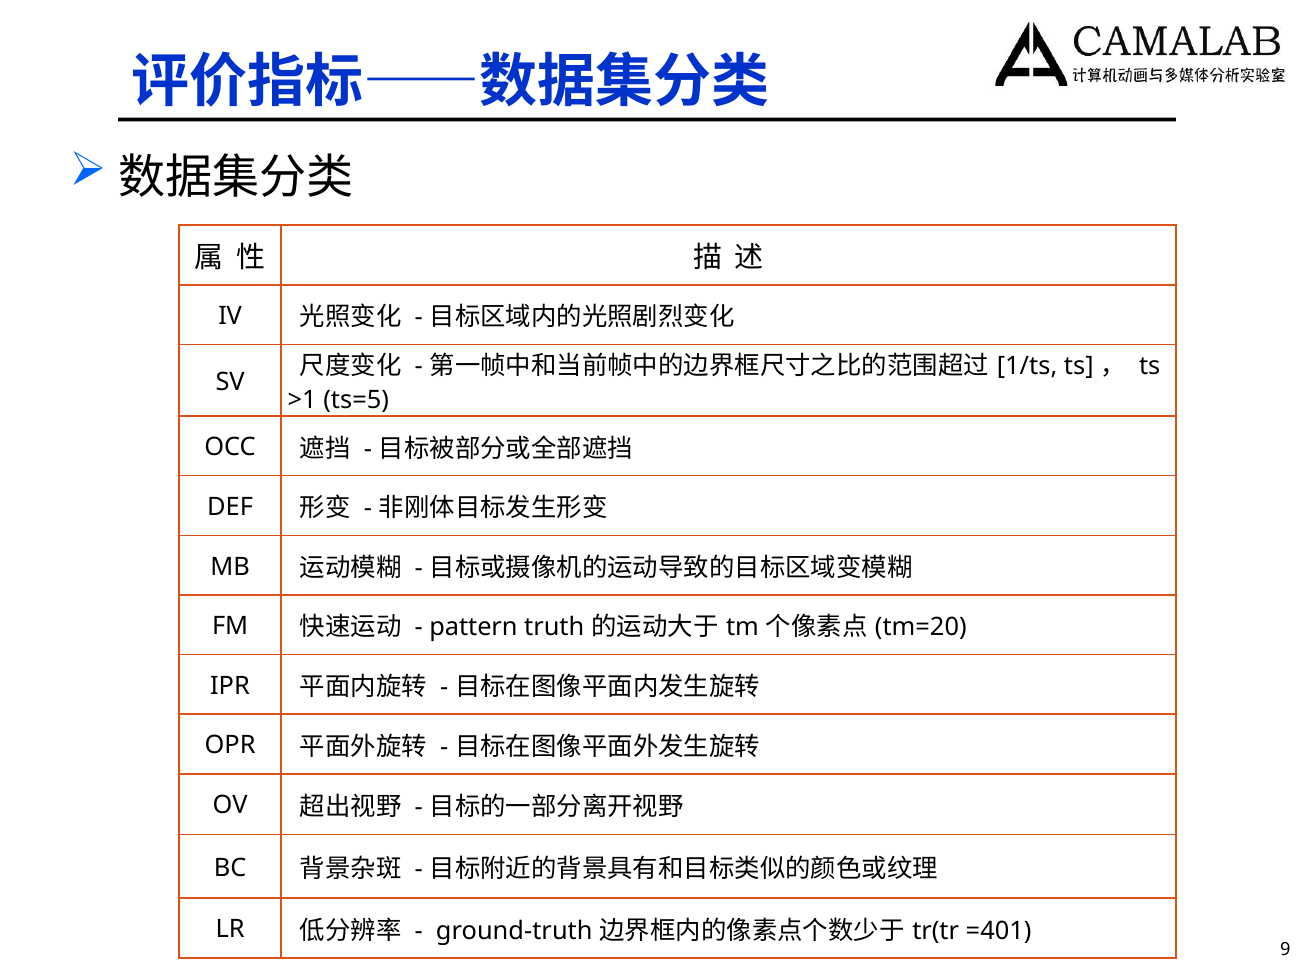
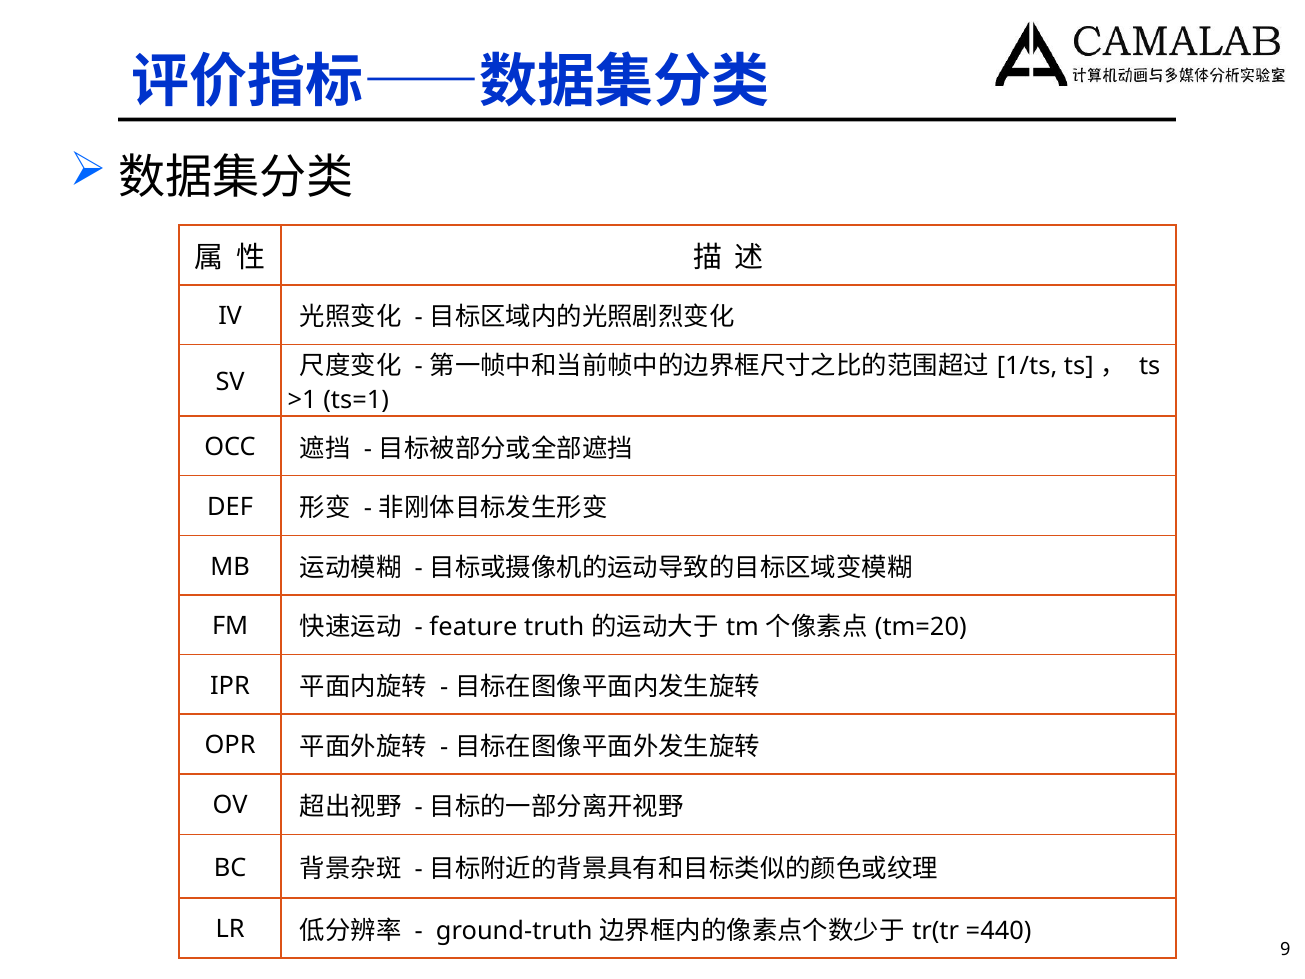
ts=5: ts=5 -> ts=1 (356, 400)
pattern: pattern -> feature (473, 627)
=401: =401 -> =440 (999, 930)
